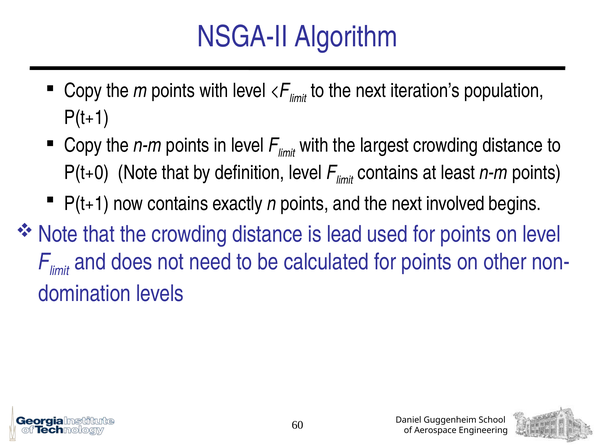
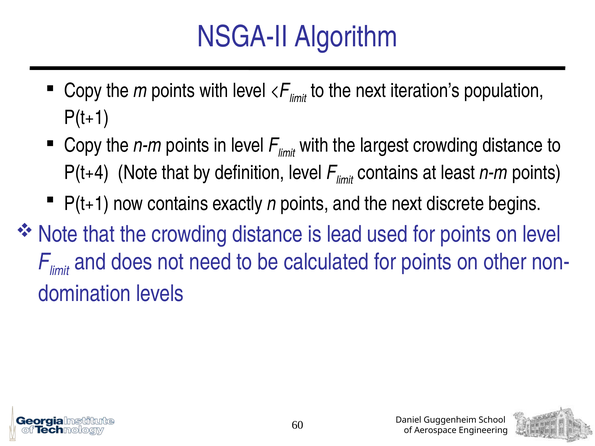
P(t+0: P(t+0 -> P(t+4 (87, 173)
involved: involved -> discrete (455, 204)
